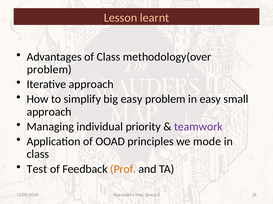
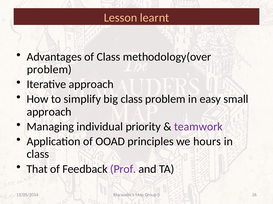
big easy: easy -> class (132, 99)
mode: mode -> hours (207, 142)
Test: Test -> That (37, 170)
Prof colour: orange -> purple (123, 170)
